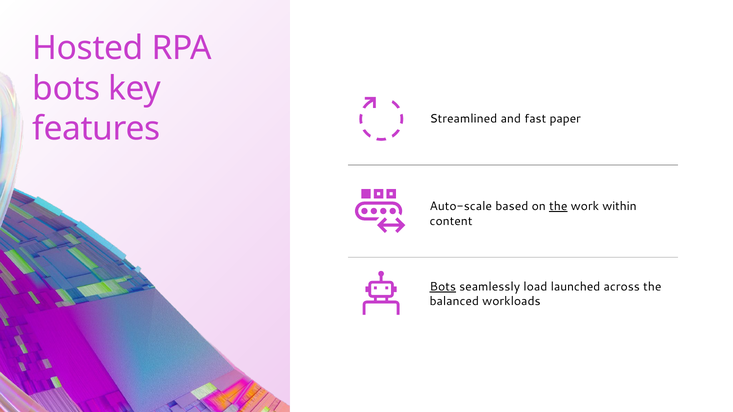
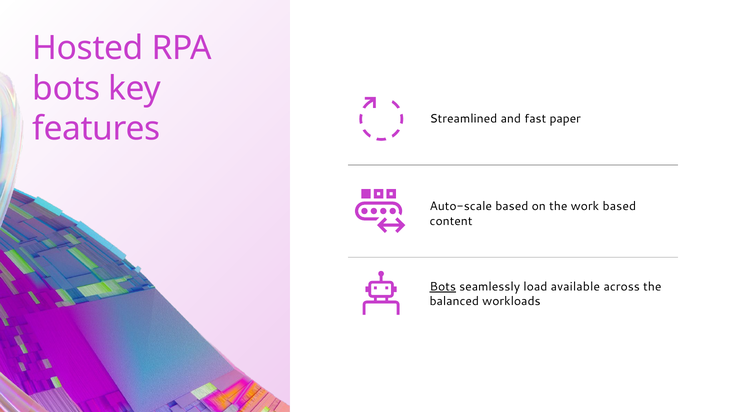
the underline: present -> none (558, 207)
work within: within -> based (619, 207)
launched: launched -> available (575, 287)
